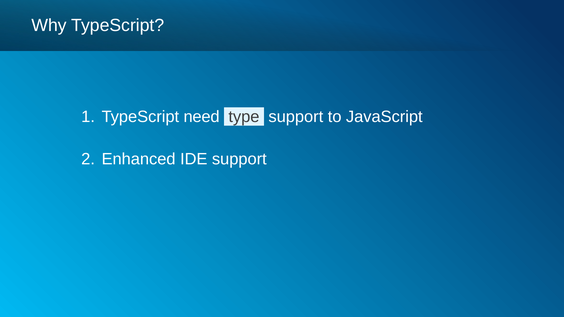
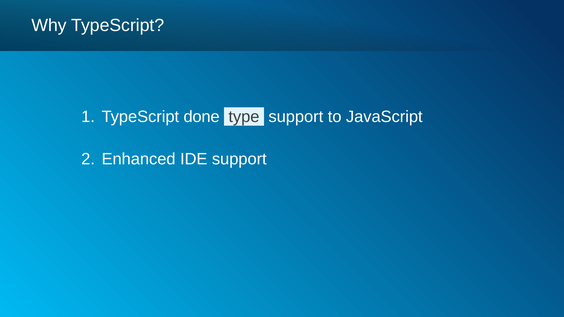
need: need -> done (202, 117)
